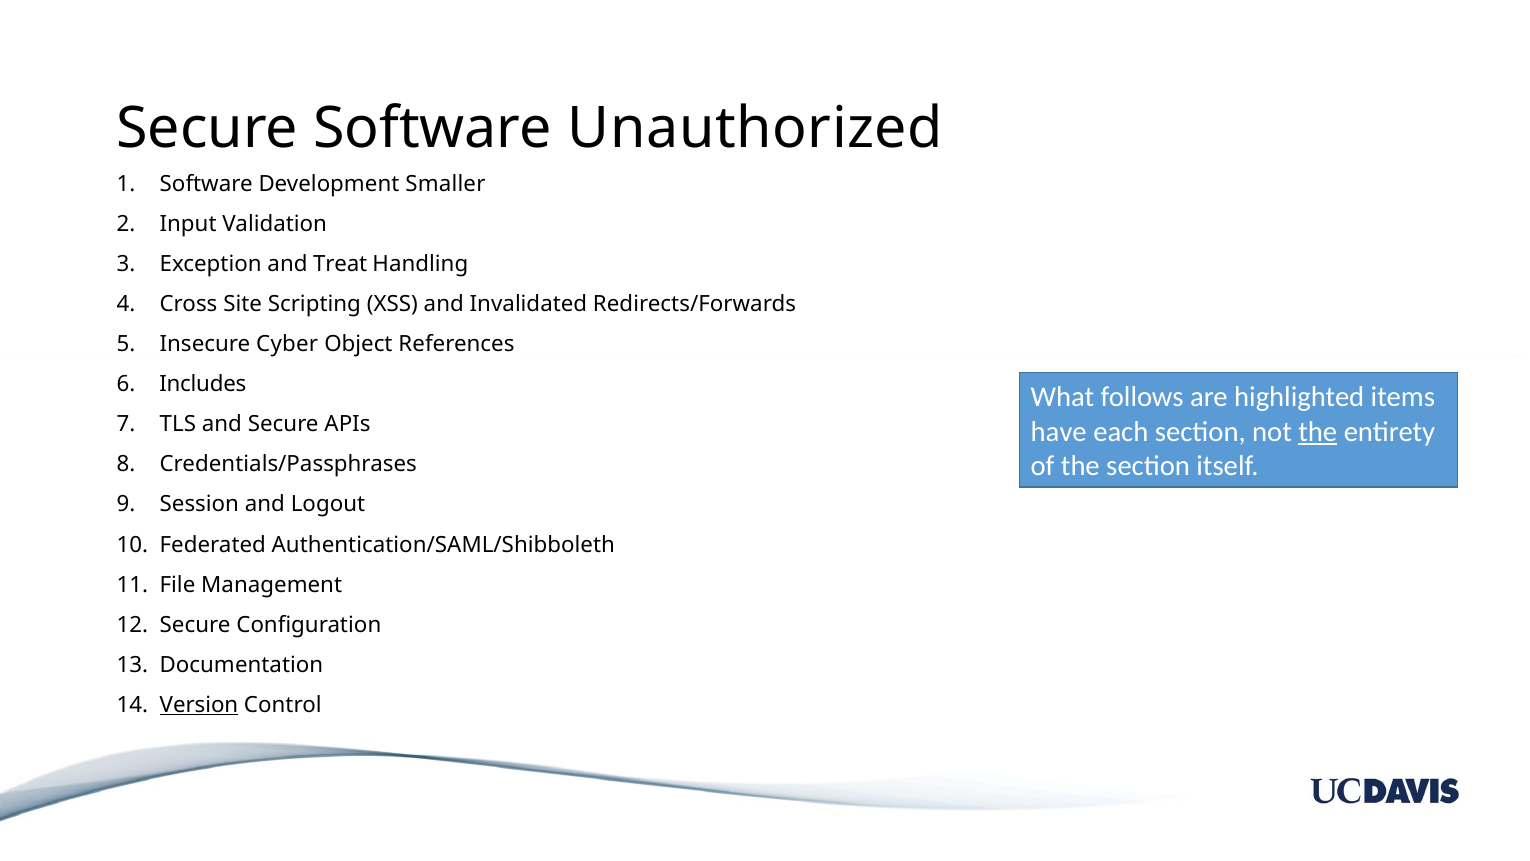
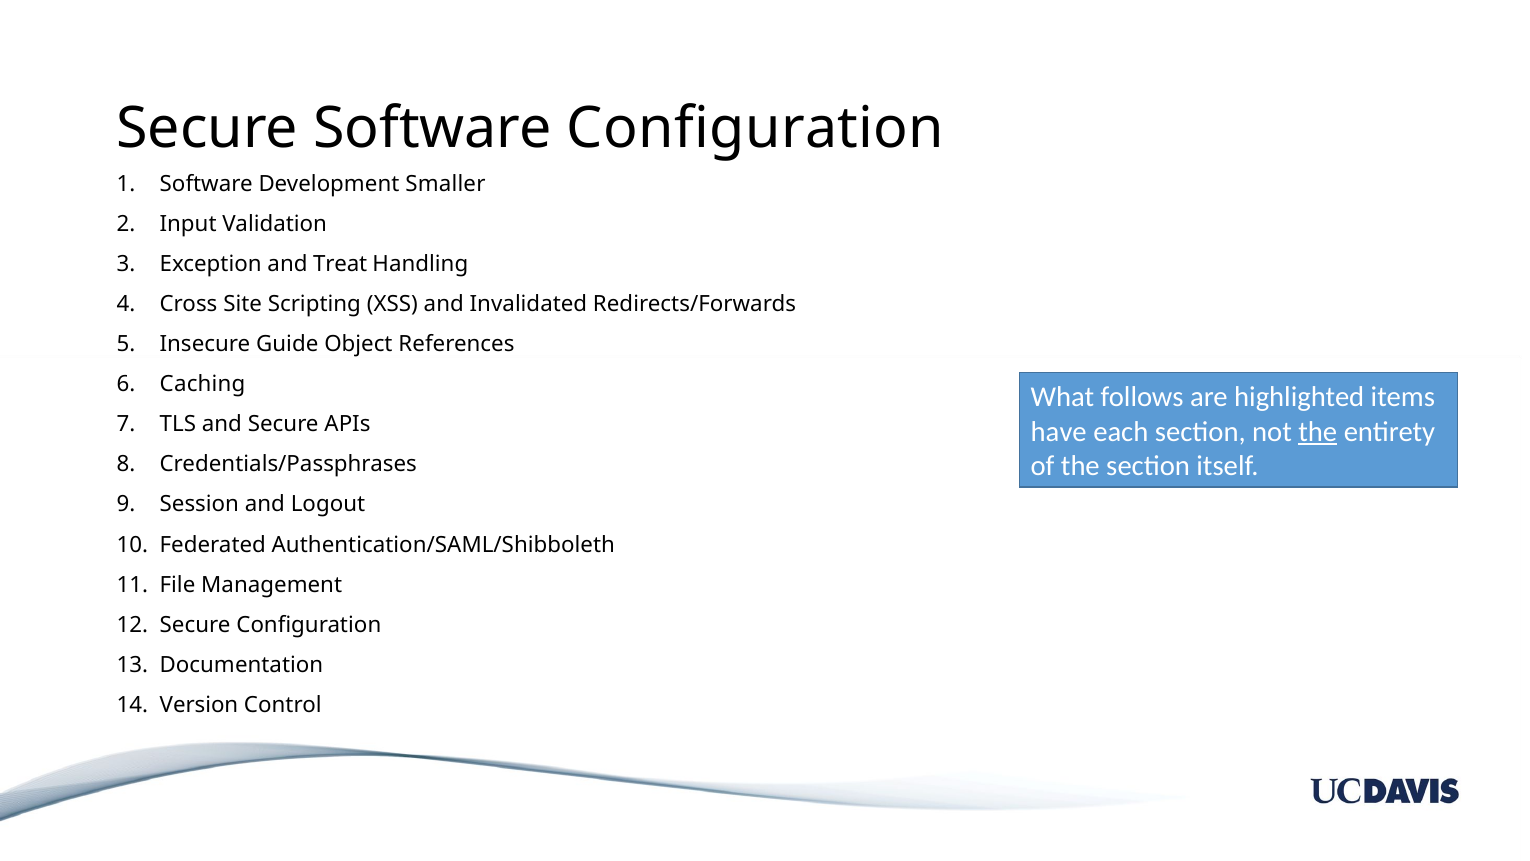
Software Unauthorized: Unauthorized -> Configuration (756, 129)
Cyber: Cyber -> Guide (287, 344)
Includes: Includes -> Caching (203, 384)
Version underline: present -> none (199, 705)
